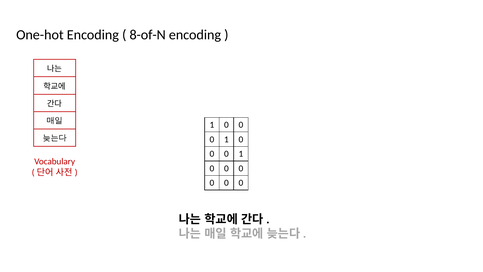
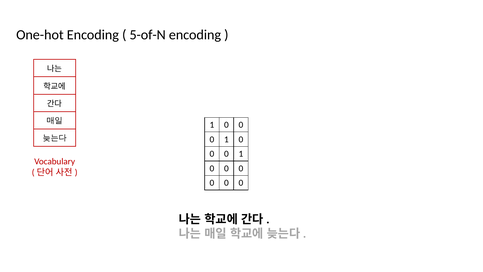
8-of-N: 8-of-N -> 5-of-N (148, 35)
